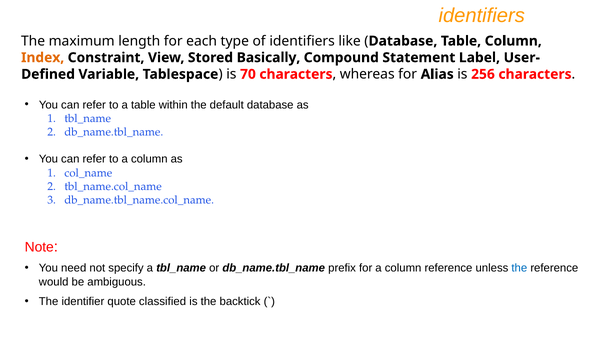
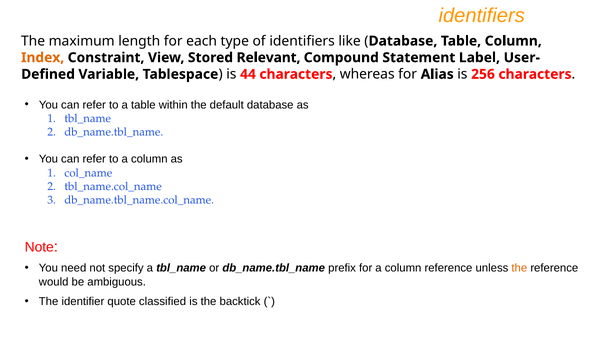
Basically: Basically -> Relevant (269, 58)
70: 70 -> 44 (248, 74)
the colour: blue -> orange (519, 268)
